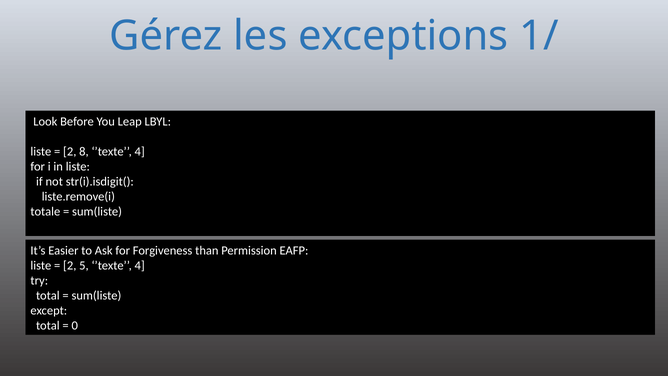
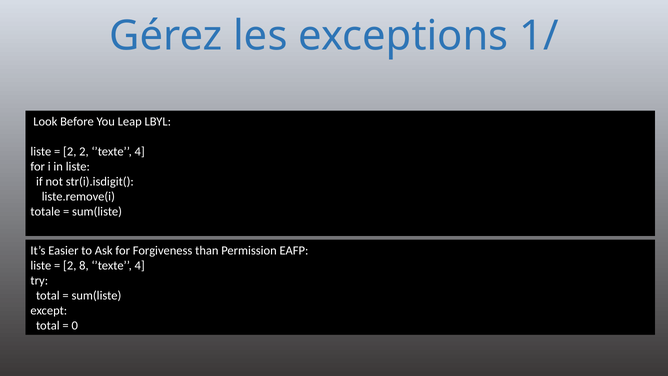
2 8: 8 -> 2 (84, 152)
5: 5 -> 8 (84, 265)
